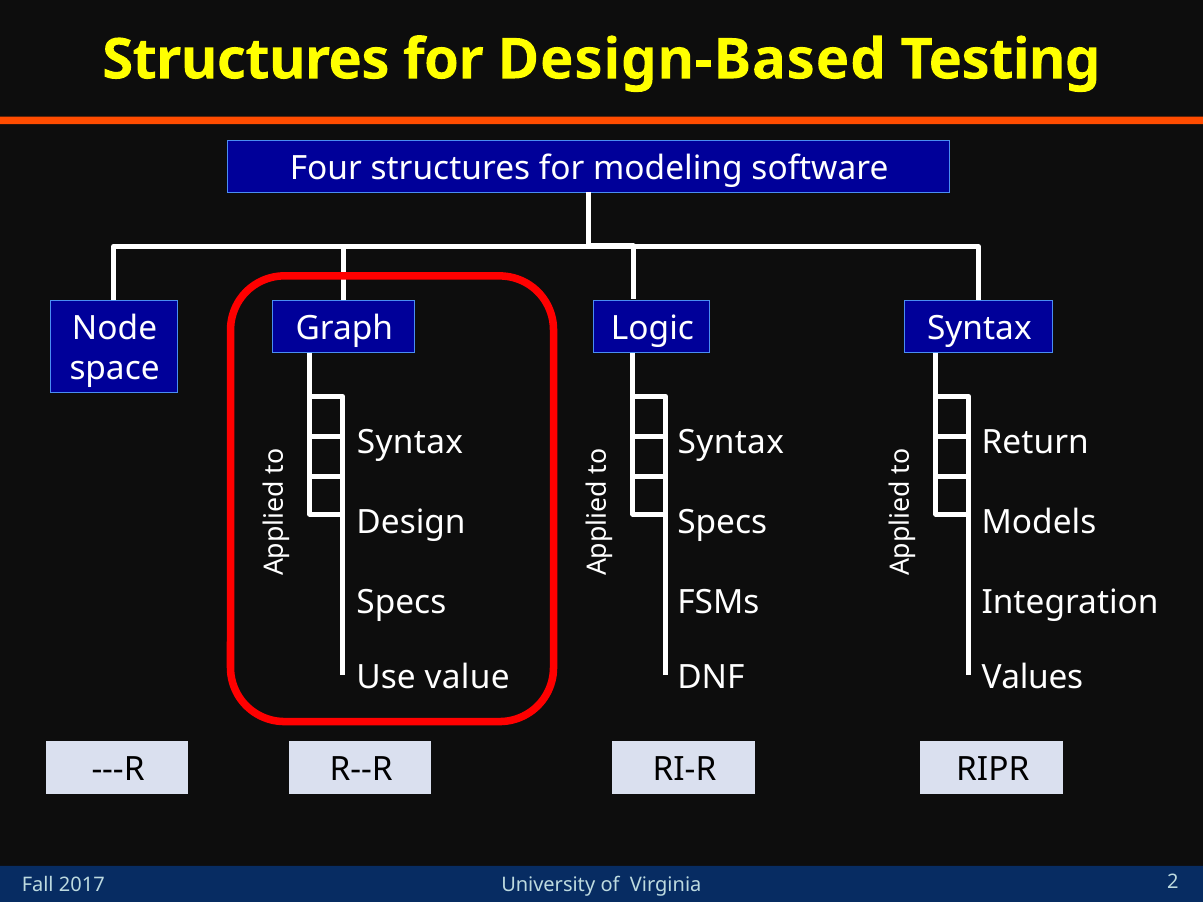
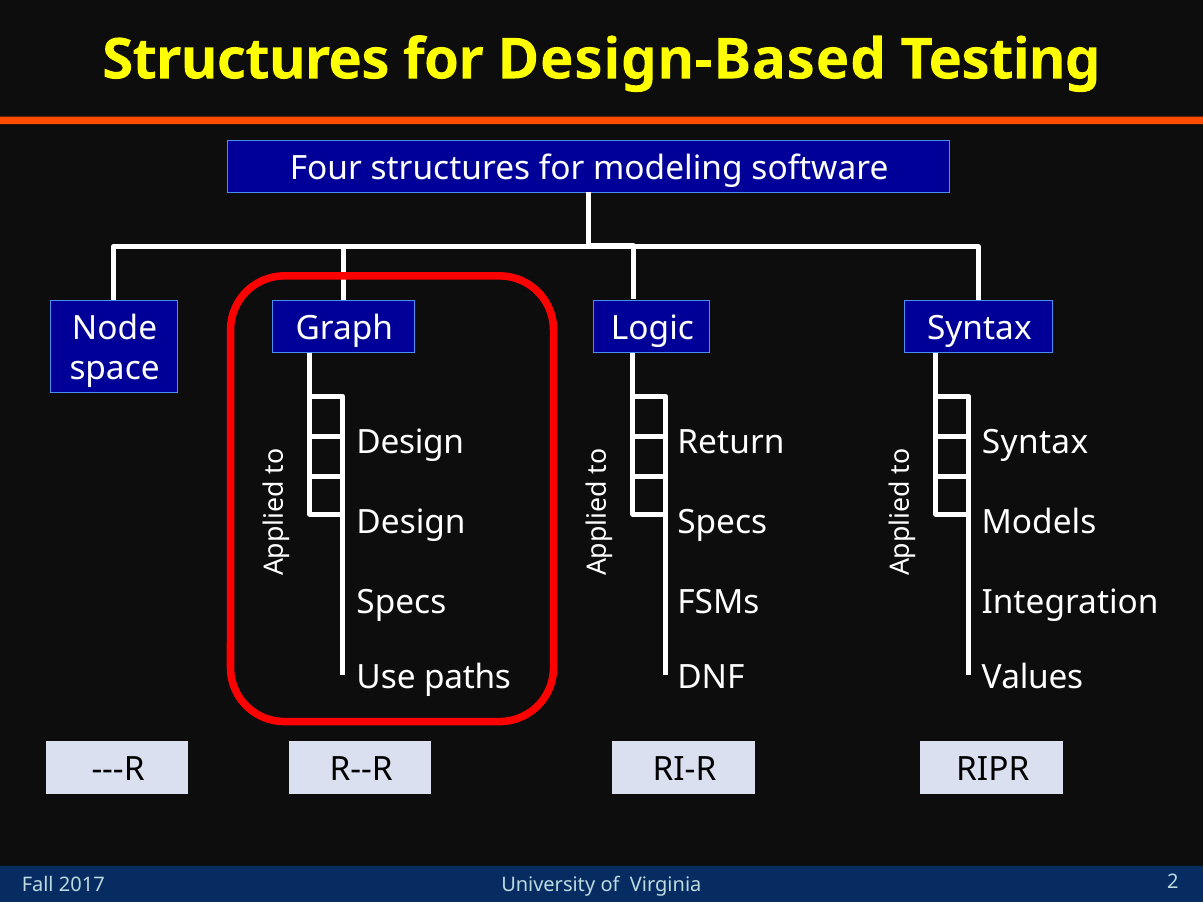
Syntax: Syntax -> Design (410, 442)
Syntax: Syntax -> Return (731, 442)
Return: Return -> Syntax (1035, 442)
value: value -> paths (467, 677)
